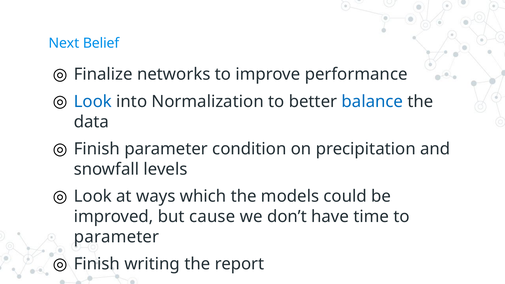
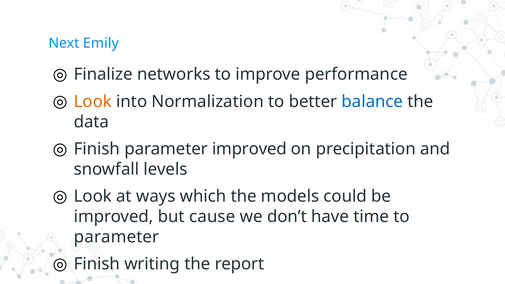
Belief: Belief -> Emily (101, 43)
Look colour: blue -> orange (93, 102)
parameter condition: condition -> improved (249, 149)
